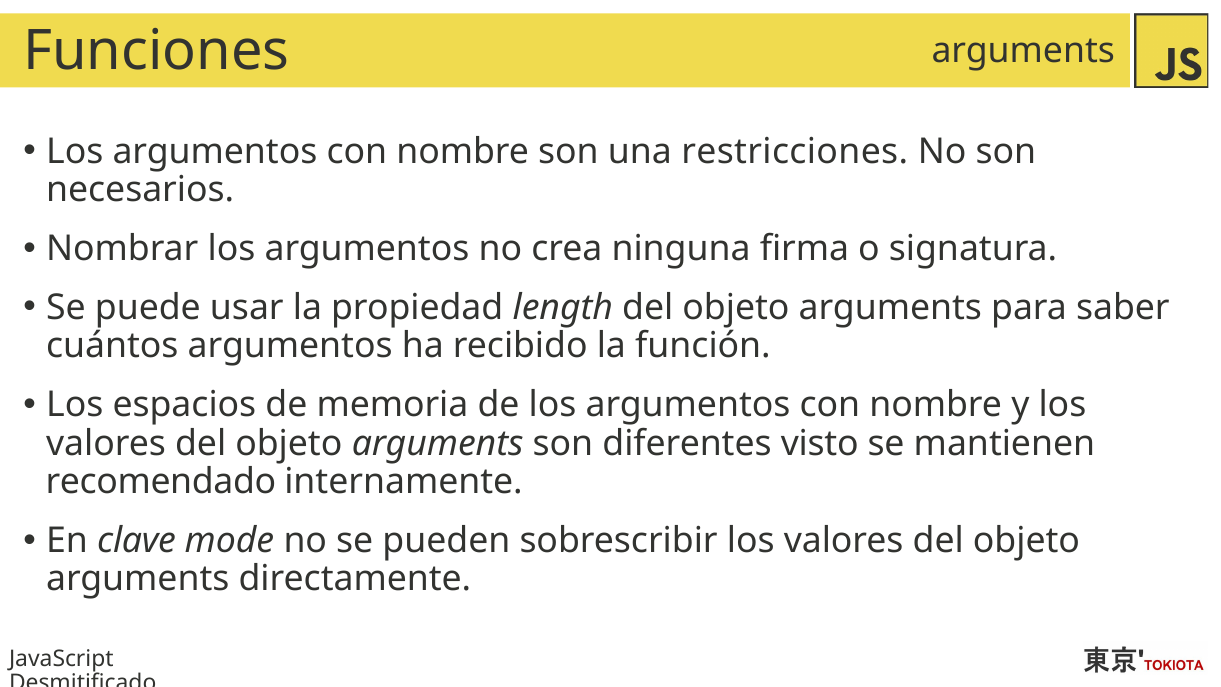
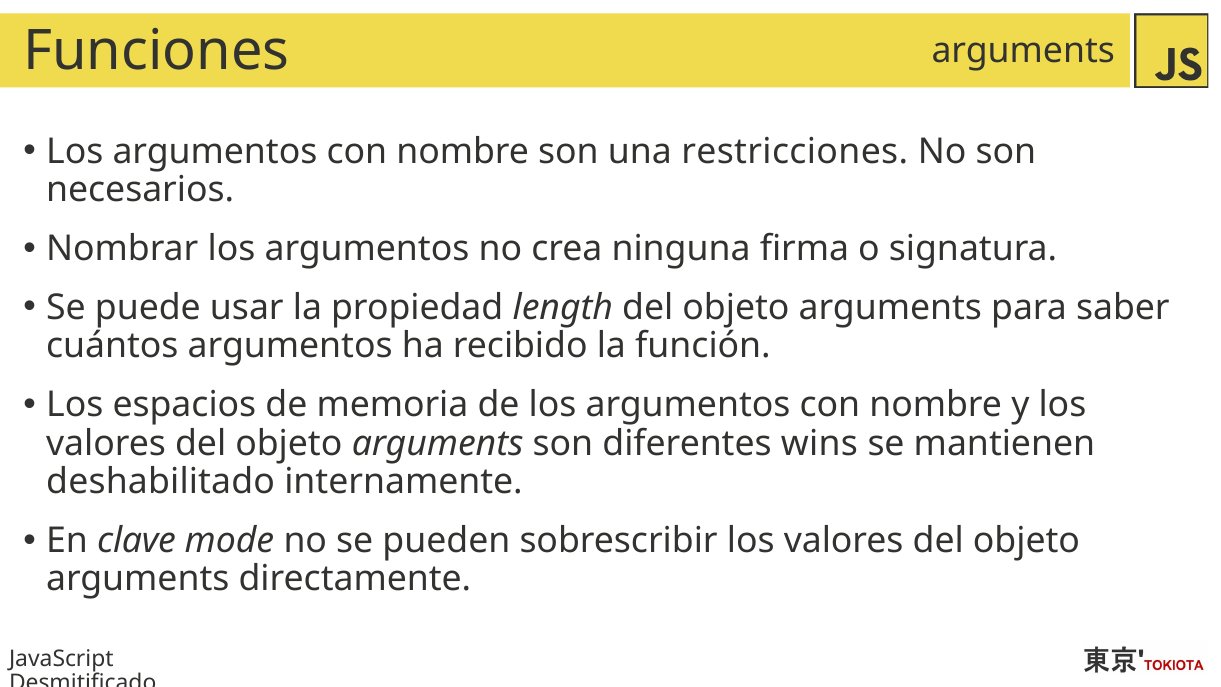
visto: visto -> wins (819, 443)
recomendado: recomendado -> deshabilitado (161, 482)
